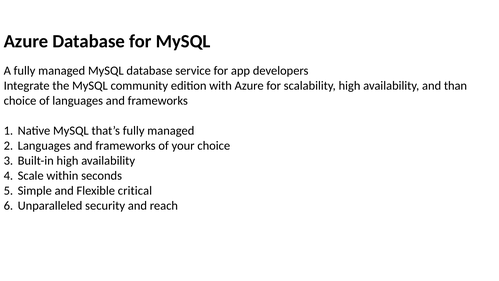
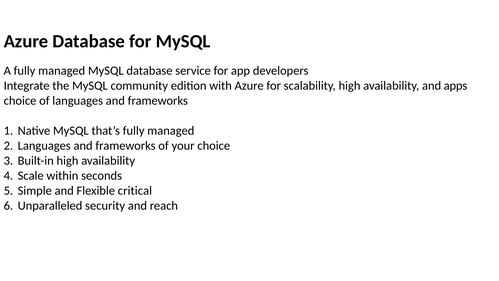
than: than -> apps (455, 86)
